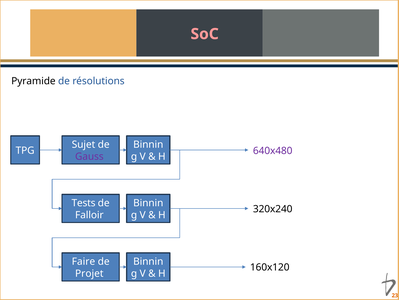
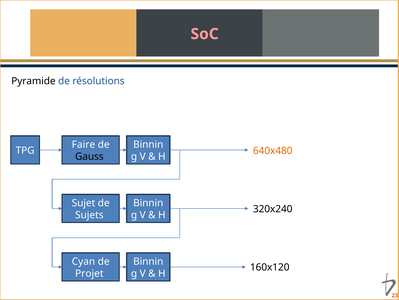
Sujet: Sujet -> Faire (83, 144)
640x480 colour: purple -> orange (273, 150)
Gauss colour: purple -> black (89, 156)
Tests: Tests -> Sujet (84, 203)
Falloir: Falloir -> Sujets (89, 215)
Faire: Faire -> Cyan (83, 261)
